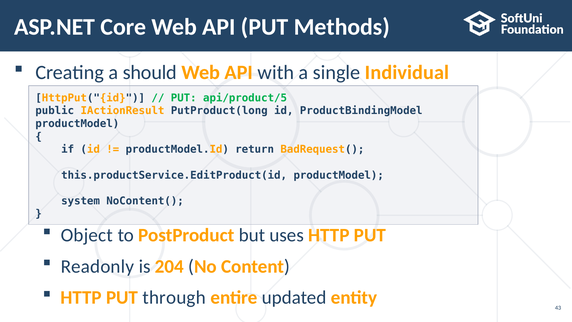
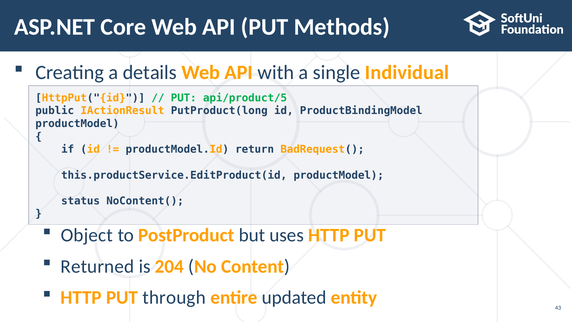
should: should -> details (150, 73)
system: system -> status (81, 201)
Readonly: Readonly -> Returned (97, 266)
